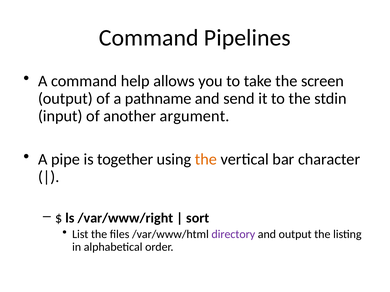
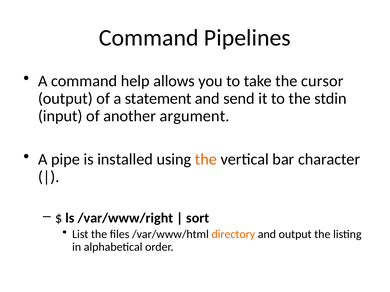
screen: screen -> cursor (322, 81)
pathname: pathname -> statement (158, 99)
together: together -> installed (125, 159)
directory colour: purple -> orange (233, 235)
